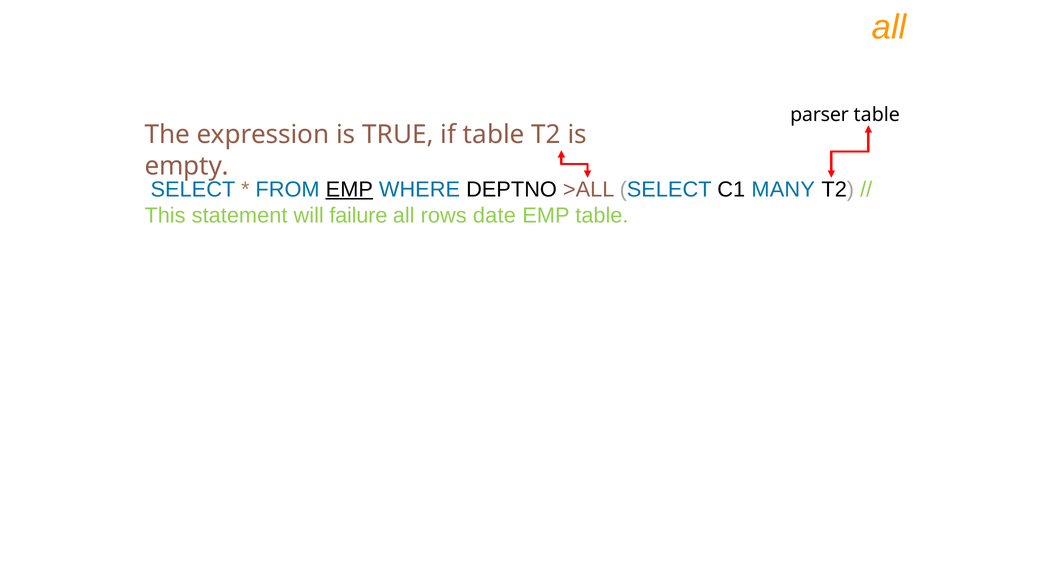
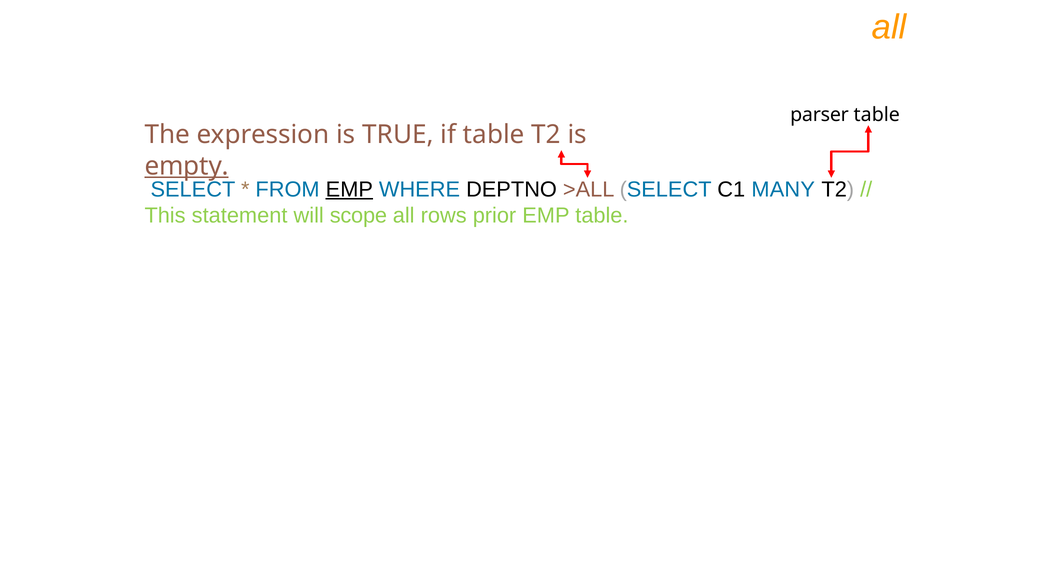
empty underline: none -> present (187, 166)
failure: failure -> scope (358, 216)
date: date -> prior (495, 216)
